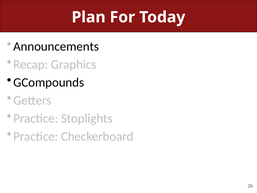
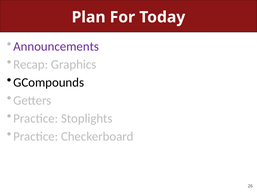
Announcements colour: black -> purple (56, 46)
